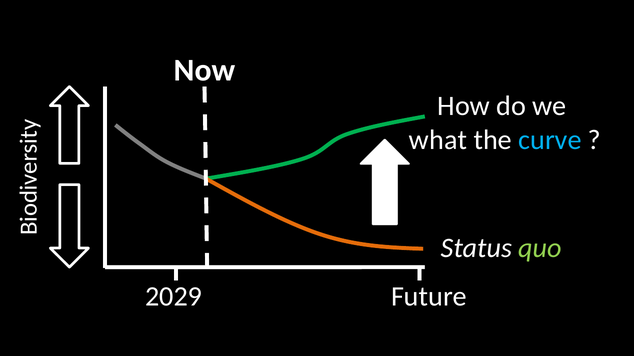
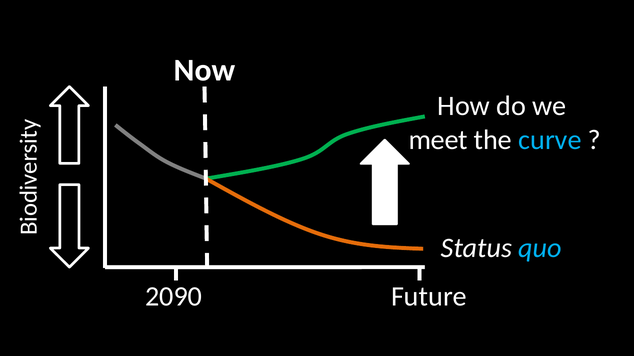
what: what -> meet (438, 140)
quo colour: light green -> light blue (540, 249)
2029: 2029 -> 2090 (174, 297)
